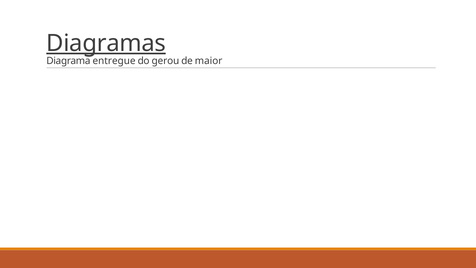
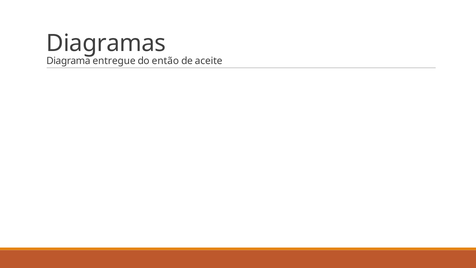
Diagramas underline: present -> none (106, 43)
gerou: gerou -> então (165, 61)
maior: maior -> aceite (209, 61)
